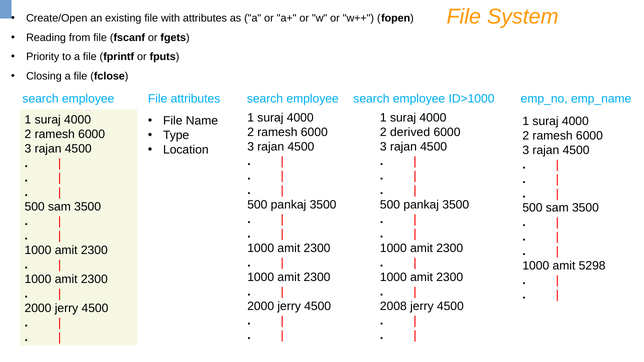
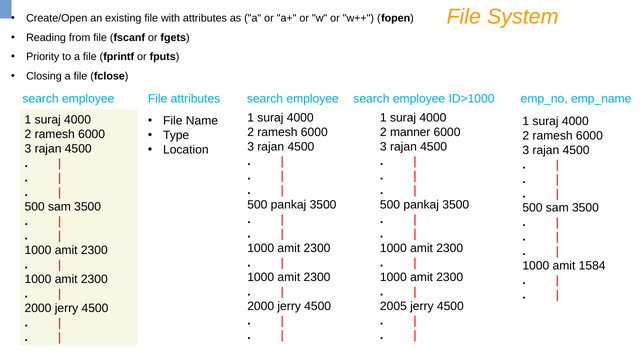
derived: derived -> manner (410, 132)
5298: 5298 -> 1584 (592, 266)
2008: 2008 -> 2005 (393, 306)
